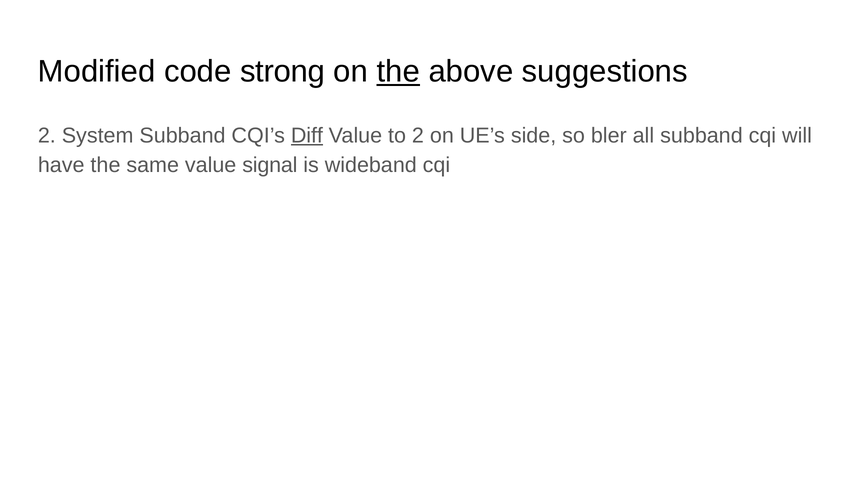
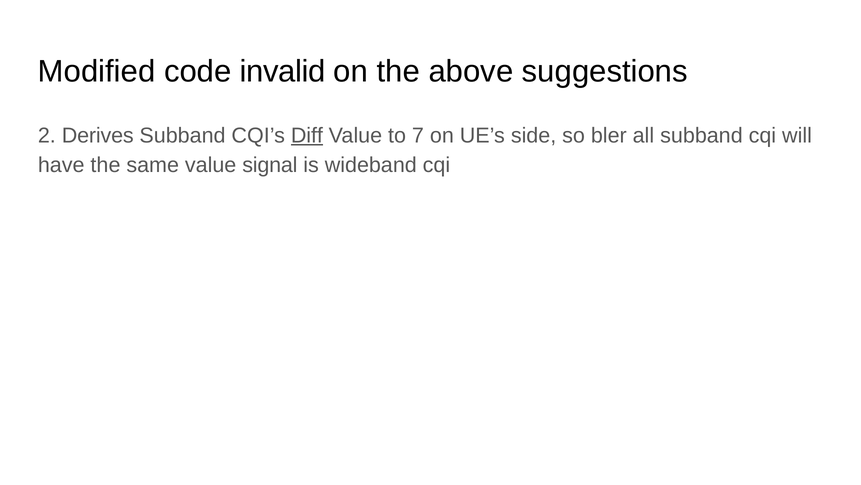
strong: strong -> invalid (283, 71)
the underline: present -> none (398, 71)
System: System -> Derives (98, 135)
to 2: 2 -> 7 (418, 135)
